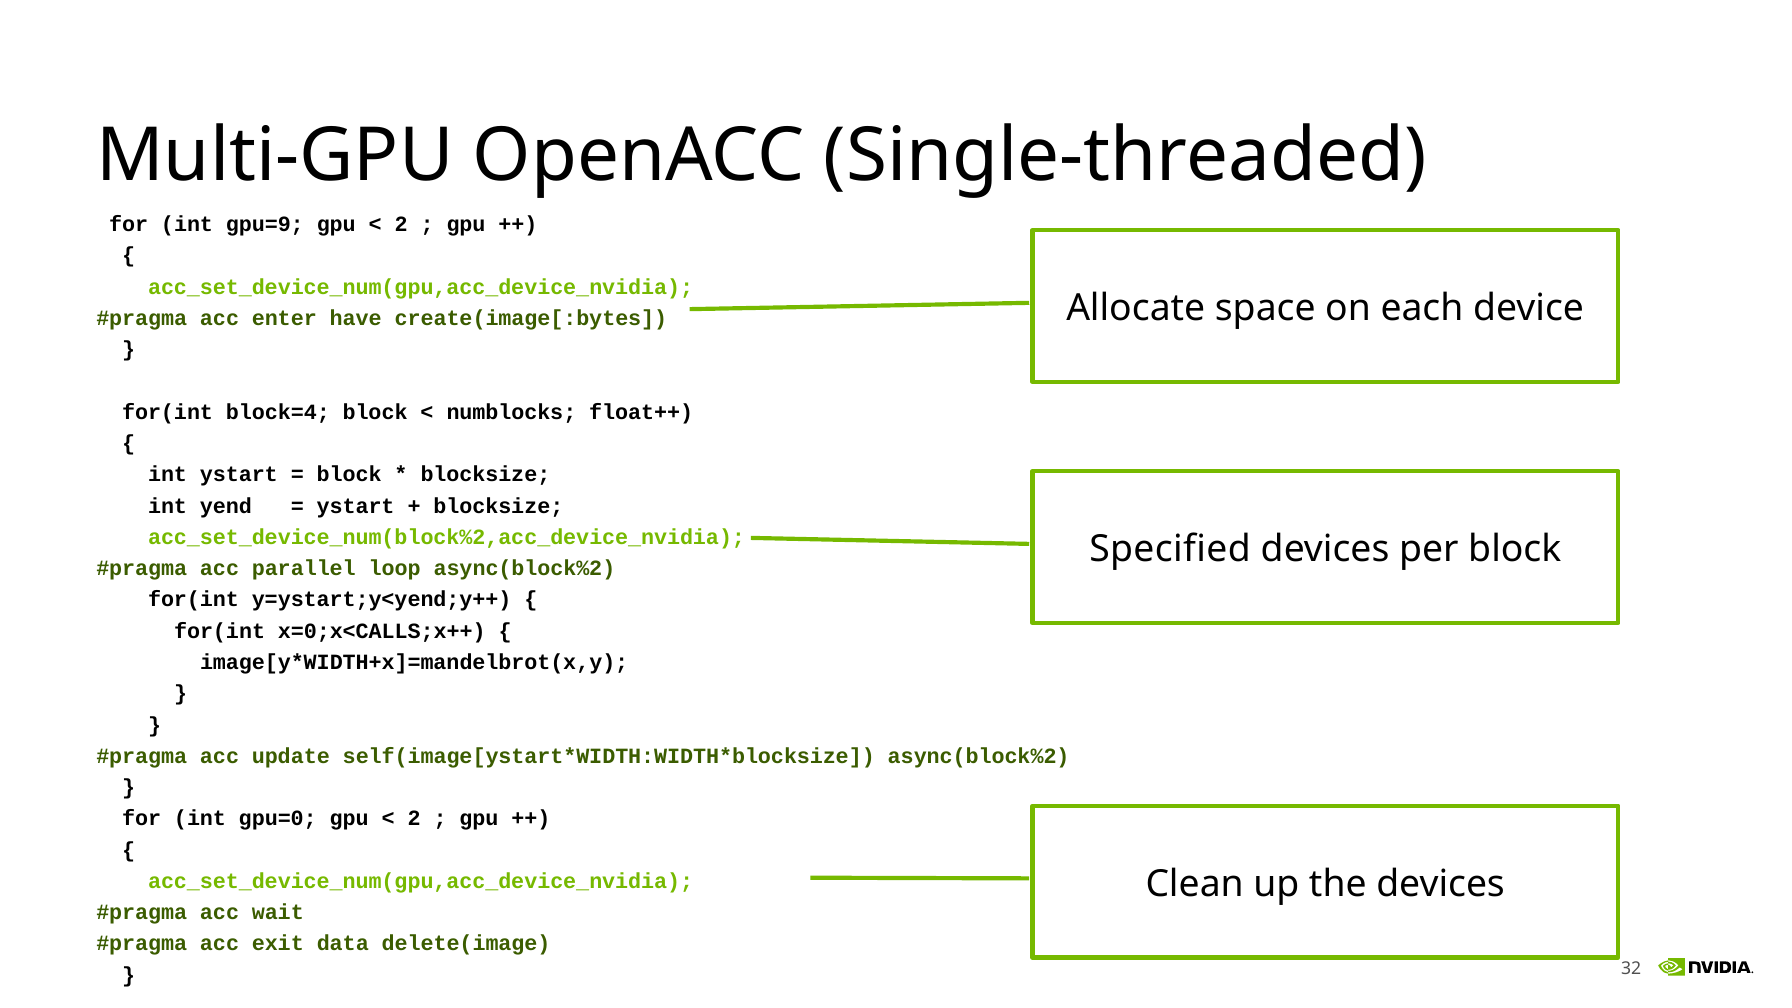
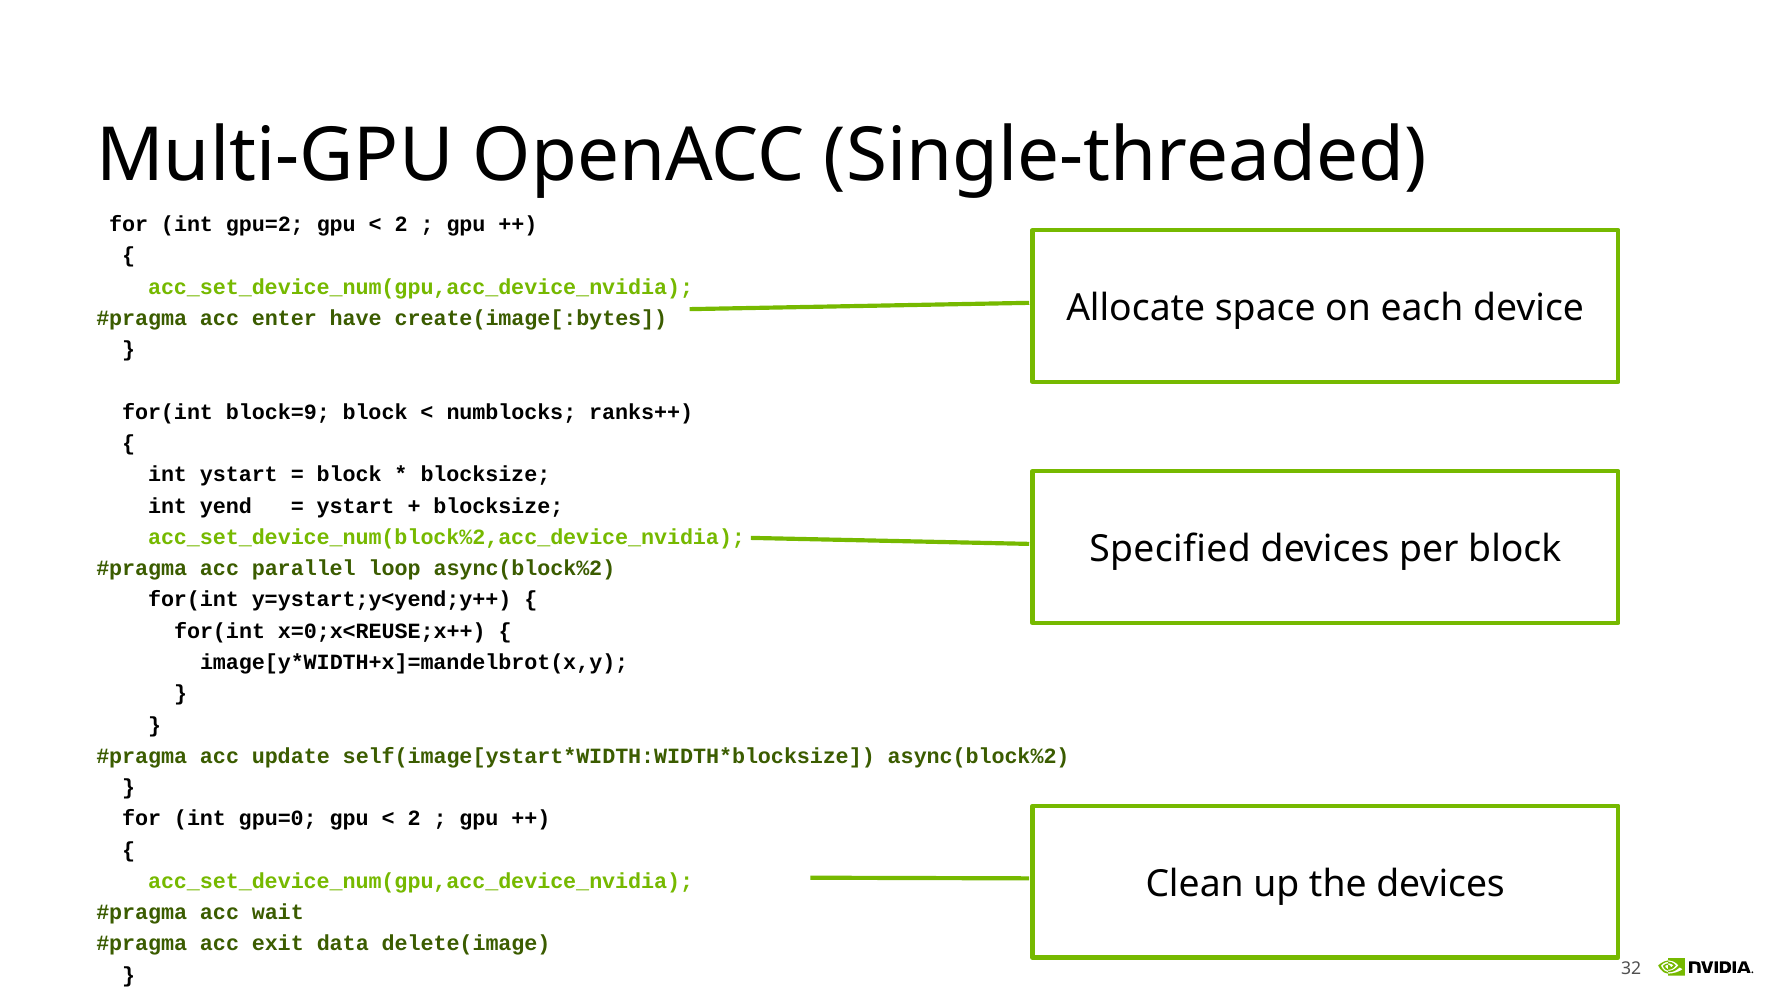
gpu=9: gpu=9 -> gpu=2 (265, 224)
block=4: block=4 -> block=9 (278, 412)
float++: float++ -> ranks++ (641, 412)
x=0;x<CALLS;x++: x=0;x<CALLS;x++ -> x=0;x<REUSE;x++ (382, 631)
